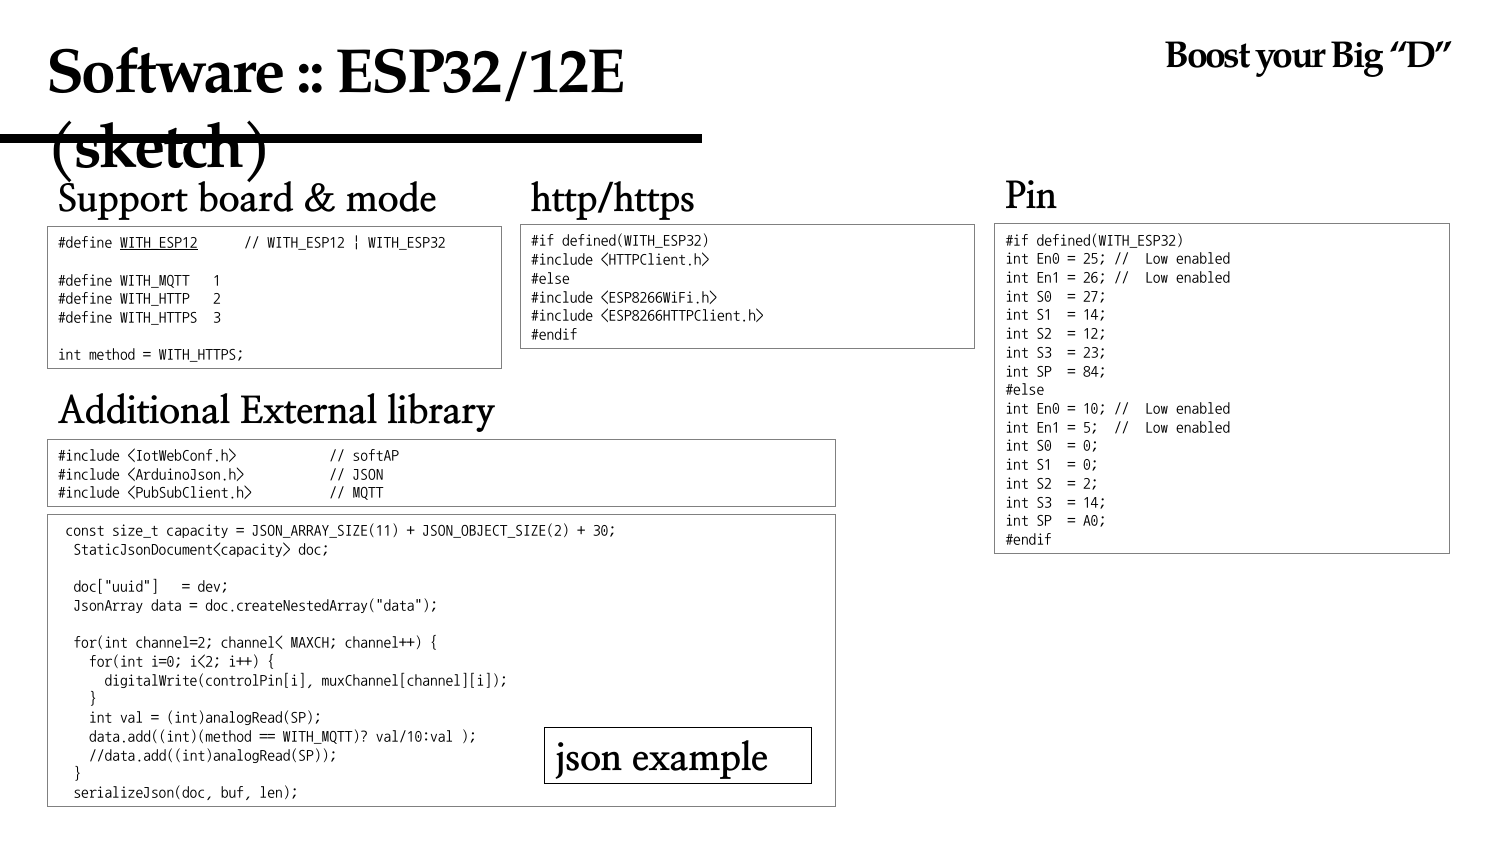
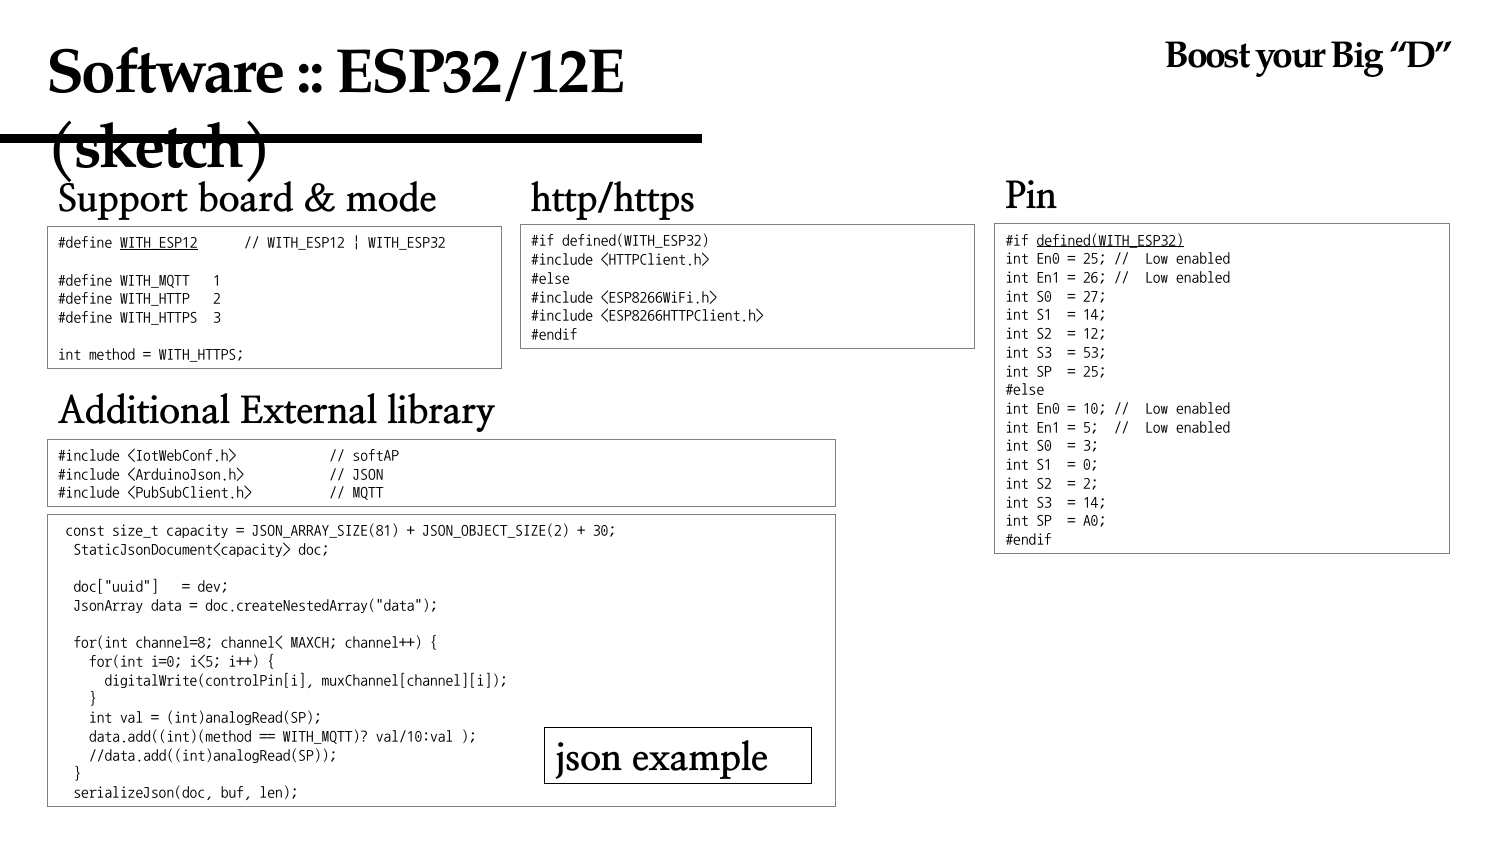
defined(WITH_ESP32 underline: none -> present (1110, 240)
23: 23 -> 53 (1095, 352)
84: 84 -> 25 (1095, 371)
0: 0 -> 3 (1091, 446)
JSON_ARRAY_SIZE(11: JSON_ARRAY_SIZE(11 -> JSON_ARRAY_SIZE(81 (325, 530)
channel=2: channel=2 -> channel=8 (174, 643)
i<2: i<2 -> i<5 (205, 661)
